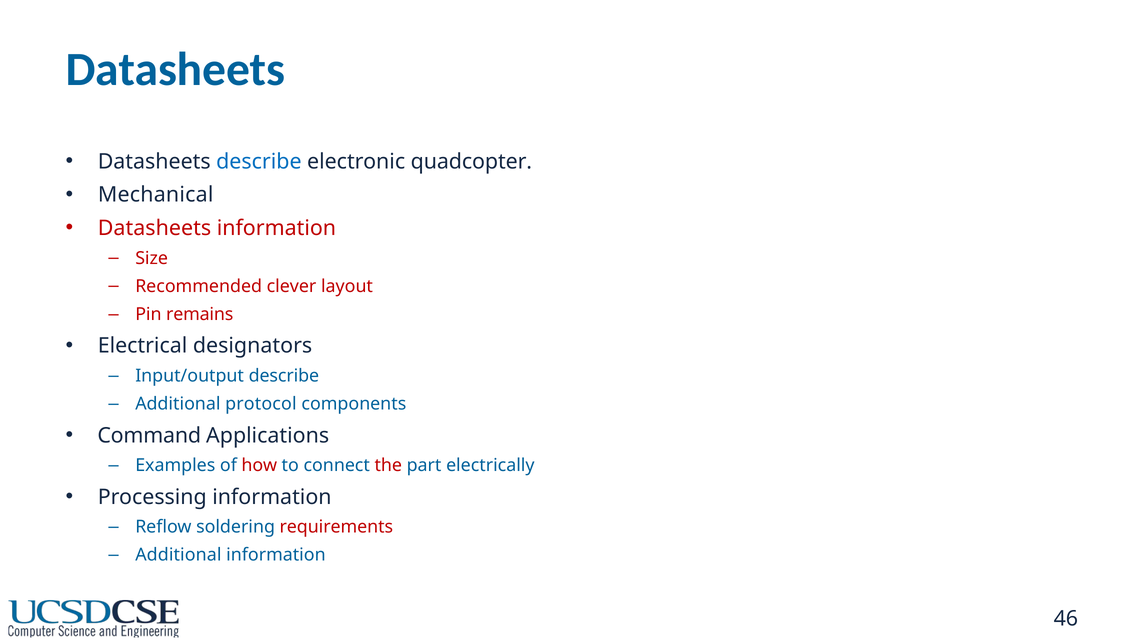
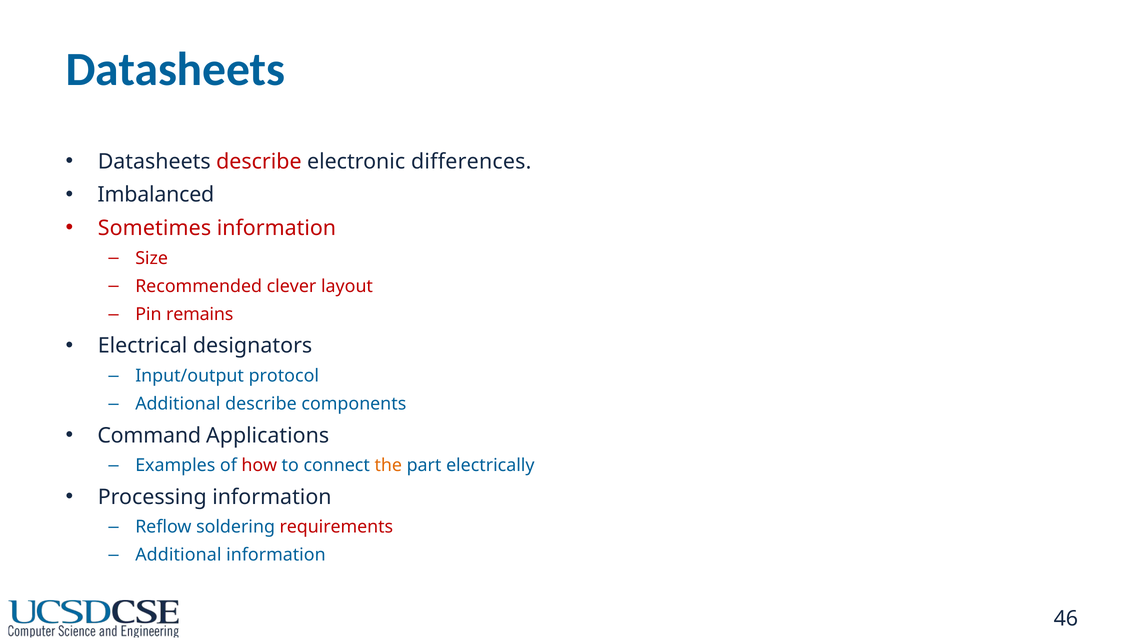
describe colour: blue -> red (259, 161)
quadcopter: quadcopter -> differences (471, 161)
Mechanical: Mechanical -> Imbalanced (156, 195)
Datasheets: Datasheets -> Sometimes (154, 228)
Input/output describe: describe -> protocol (284, 376)
Additional protocol: protocol -> describe (261, 404)
the colour: red -> orange (388, 465)
